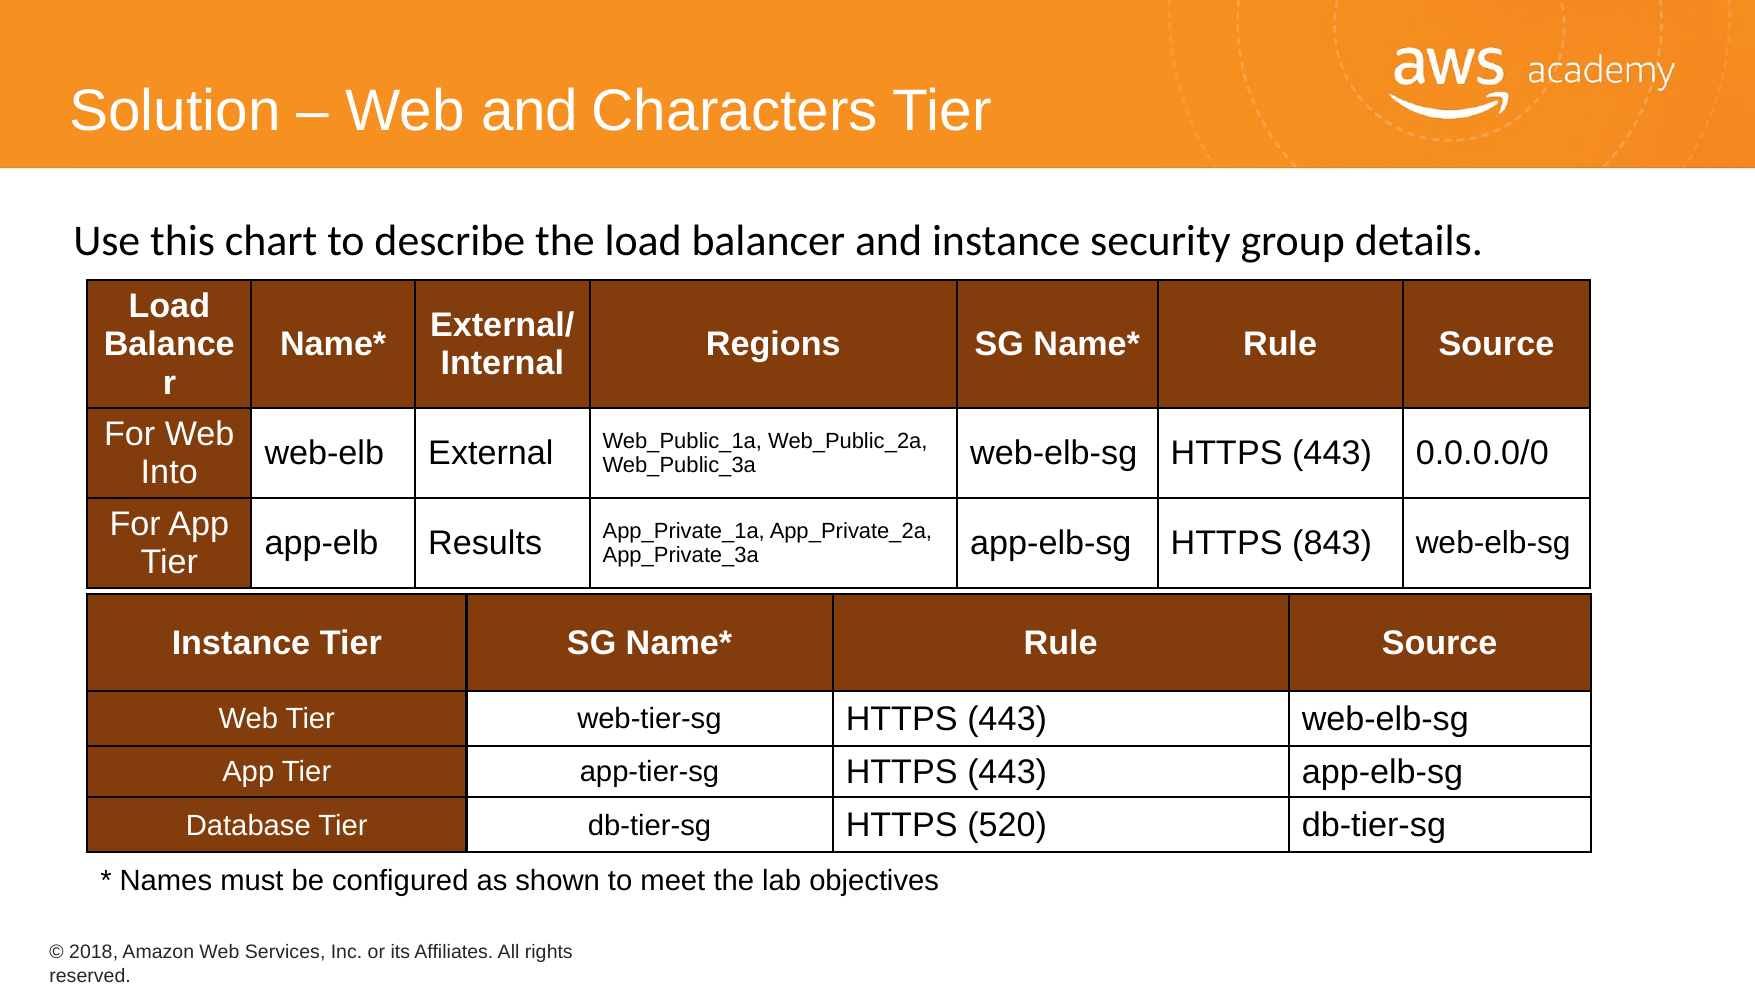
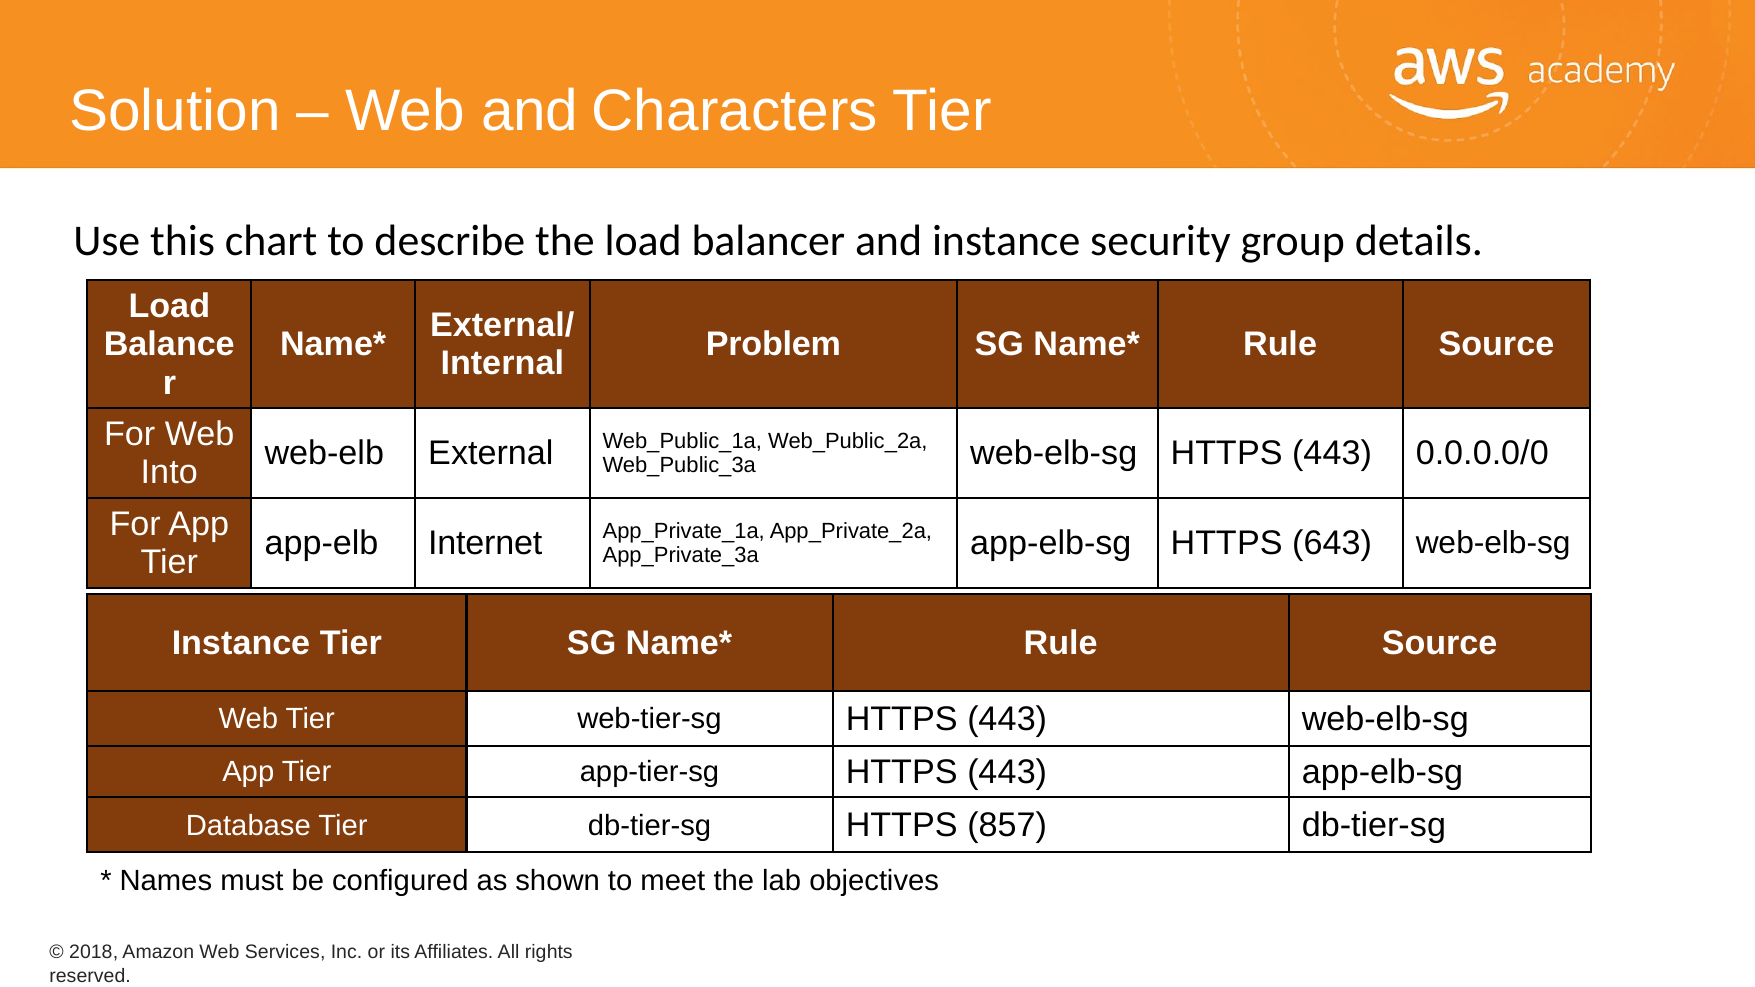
Regions: Regions -> Problem (773, 345)
Results: Results -> Internet (485, 543)
843: 843 -> 643 (1332, 543)
520: 520 -> 857 (1007, 826)
